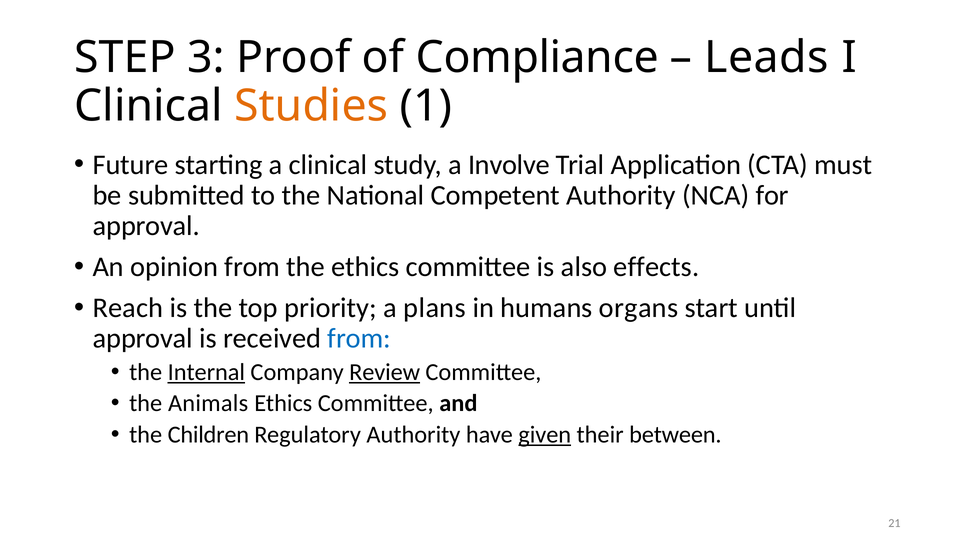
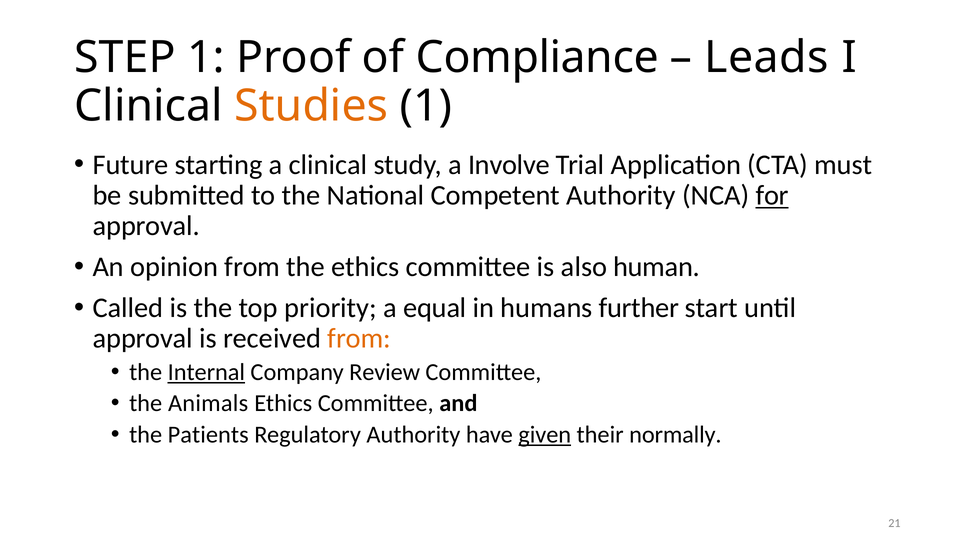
STEP 3: 3 -> 1 (206, 58)
for underline: none -> present (772, 196)
effects: effects -> human (657, 267)
Reach: Reach -> Called (128, 308)
plans: plans -> equal (435, 308)
organs: organs -> further (639, 308)
from colour: blue -> orange (359, 339)
Review underline: present -> none (385, 372)
Children: Children -> Patients (208, 435)
between: between -> normally (675, 435)
